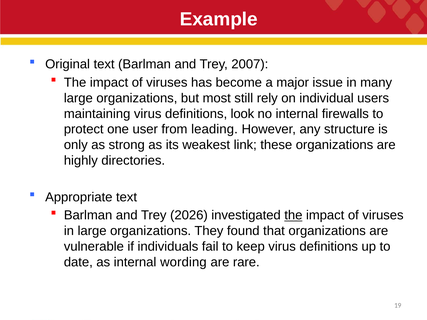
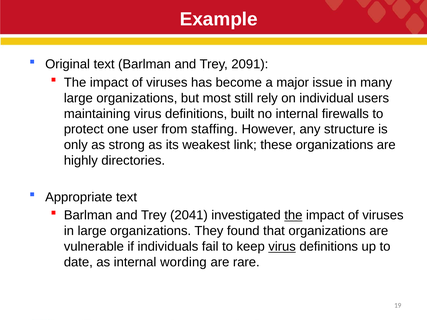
2007: 2007 -> 2091 (250, 64)
look: look -> built (242, 114)
leading: leading -> staffing (214, 129)
2026: 2026 -> 2041 (189, 216)
virus underline: none -> present (282, 247)
